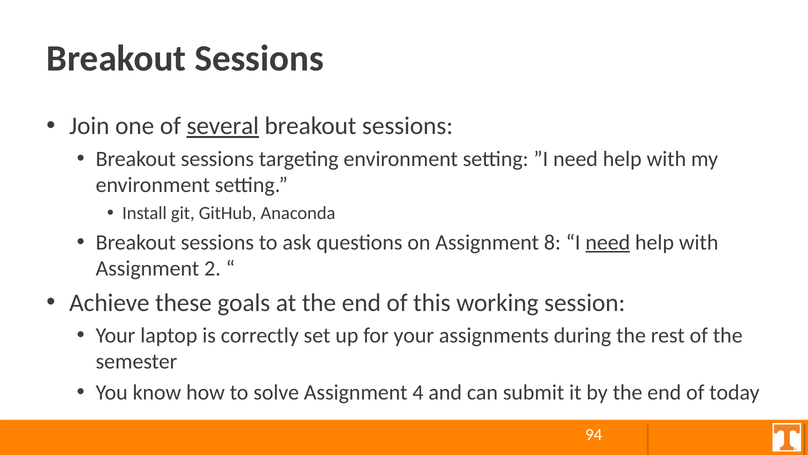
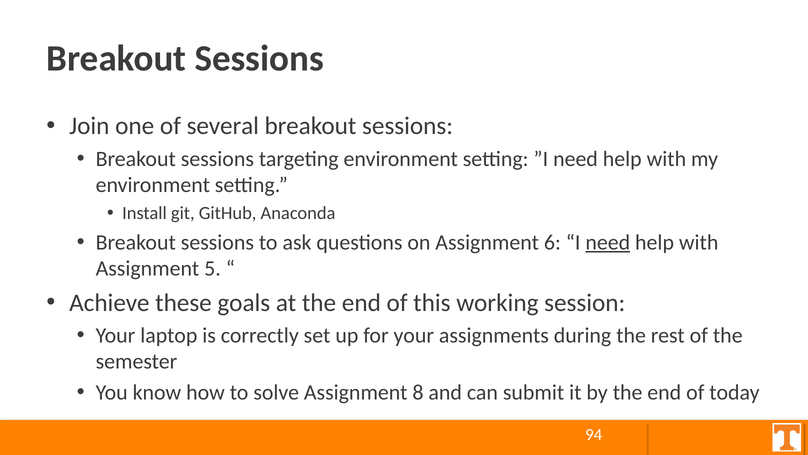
several underline: present -> none (223, 126)
8: 8 -> 6 (552, 242)
2: 2 -> 5 (213, 268)
4: 4 -> 8 (418, 392)
